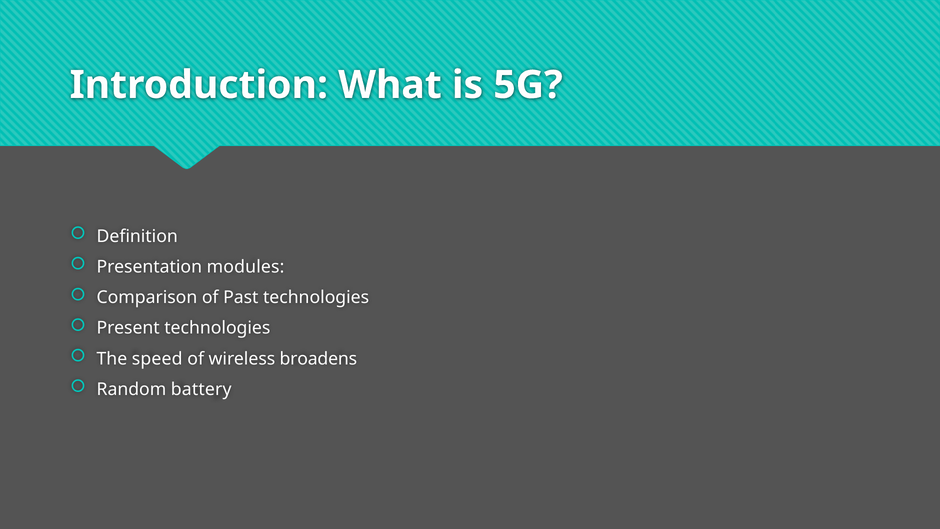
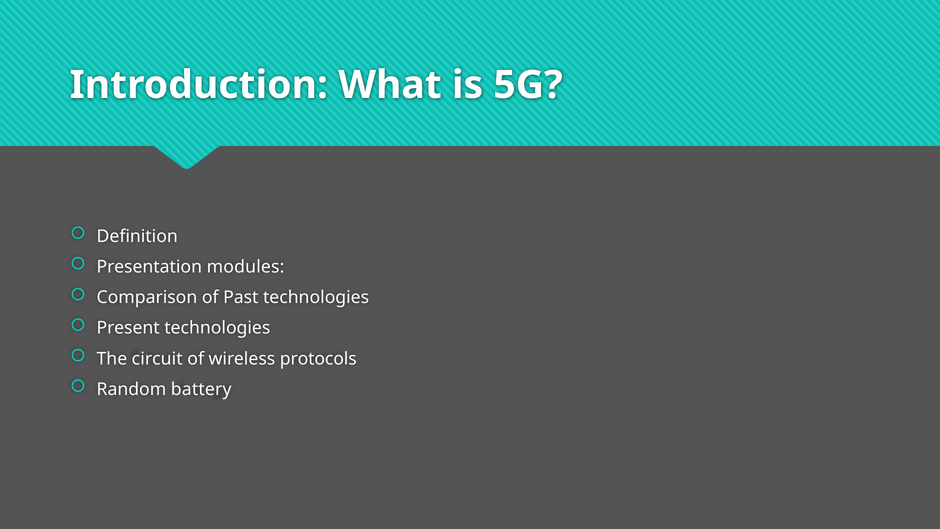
speed: speed -> circuit (157, 359)
broadens: broadens -> protocols (318, 359)
